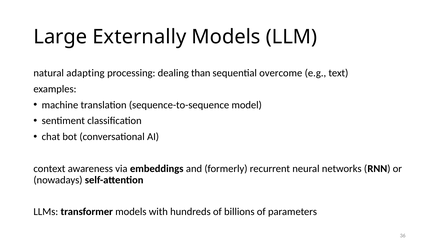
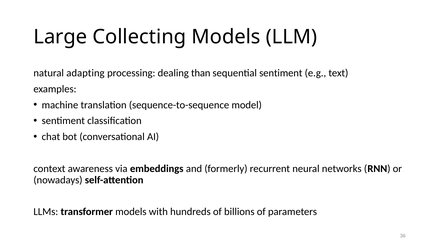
Externally: Externally -> Collecting (139, 37)
sequential overcome: overcome -> sentiment (281, 73)
